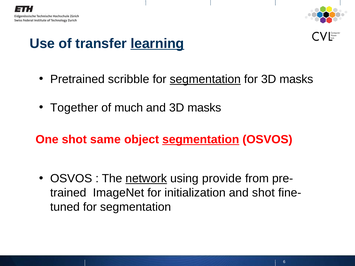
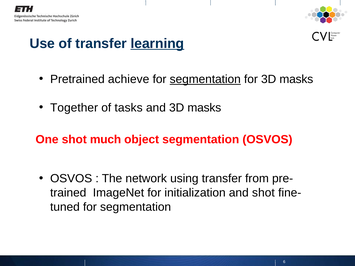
scribble: scribble -> achieve (129, 79)
much: much -> tasks (129, 108)
same: same -> much (106, 140)
segmentation underline: present -> none (201, 140)
network underline: present -> none (146, 179)
using provide: provide -> transfer (222, 179)
